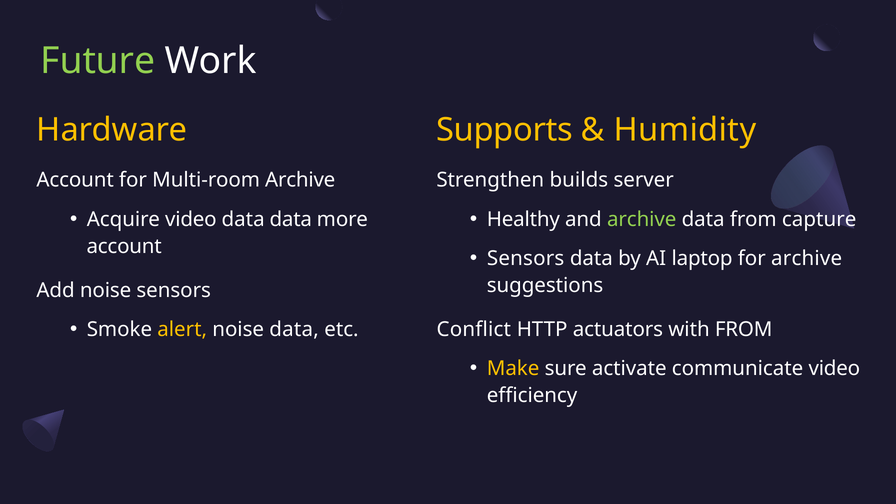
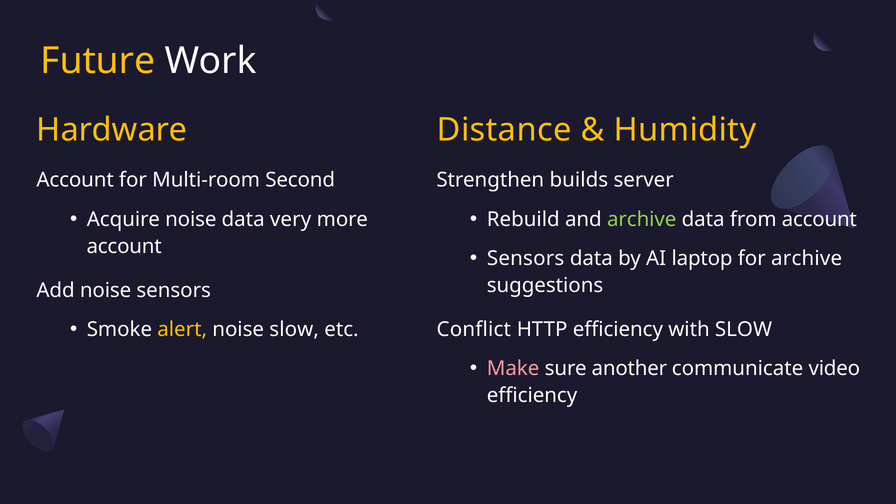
Future colour: light green -> yellow (98, 61)
Supports: Supports -> Distance (504, 130)
Multi-room Archive: Archive -> Second (300, 180)
Acquire video: video -> noise (191, 219)
data data: data -> very (291, 219)
Healthy: Healthy -> Rebuild (523, 219)
from capture: capture -> account (819, 219)
noise data: data -> slow (294, 329)
HTTP actuators: actuators -> efficiency (618, 329)
with FROM: FROM -> SLOW (744, 329)
Make colour: yellow -> pink (513, 369)
activate: activate -> another (629, 369)
